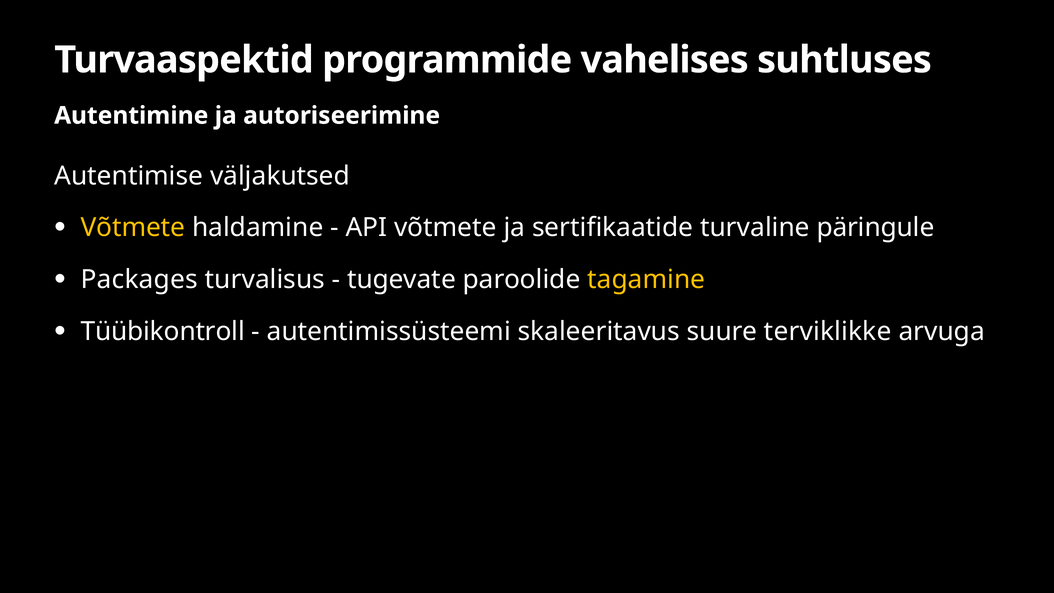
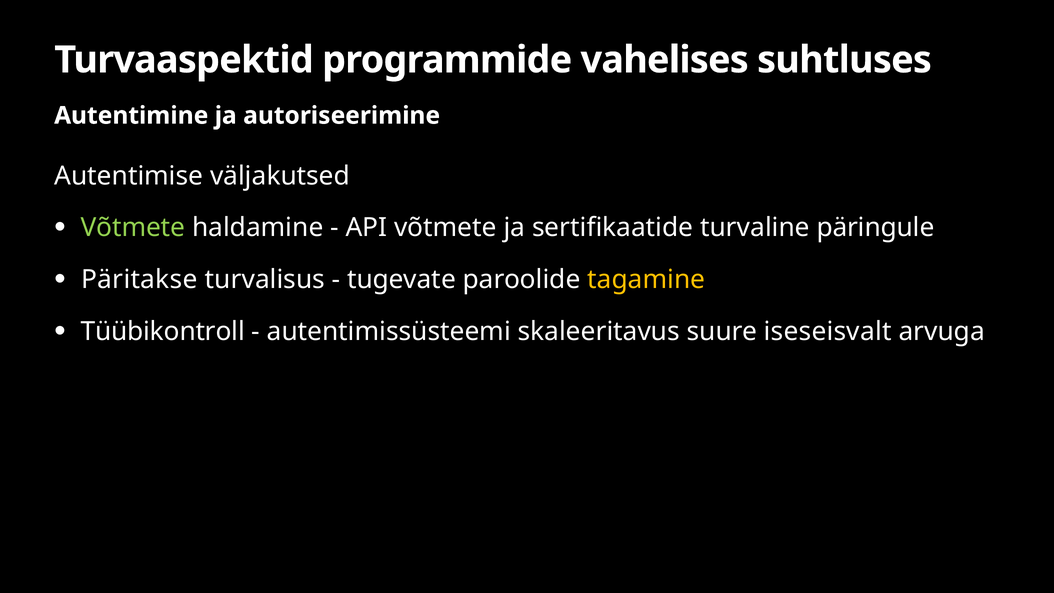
Võtmete colour: yellow -> light green (133, 228)
Packages: Packages -> Päritakse (139, 280)
terviklikke: terviklikke -> iseseisvalt (828, 331)
